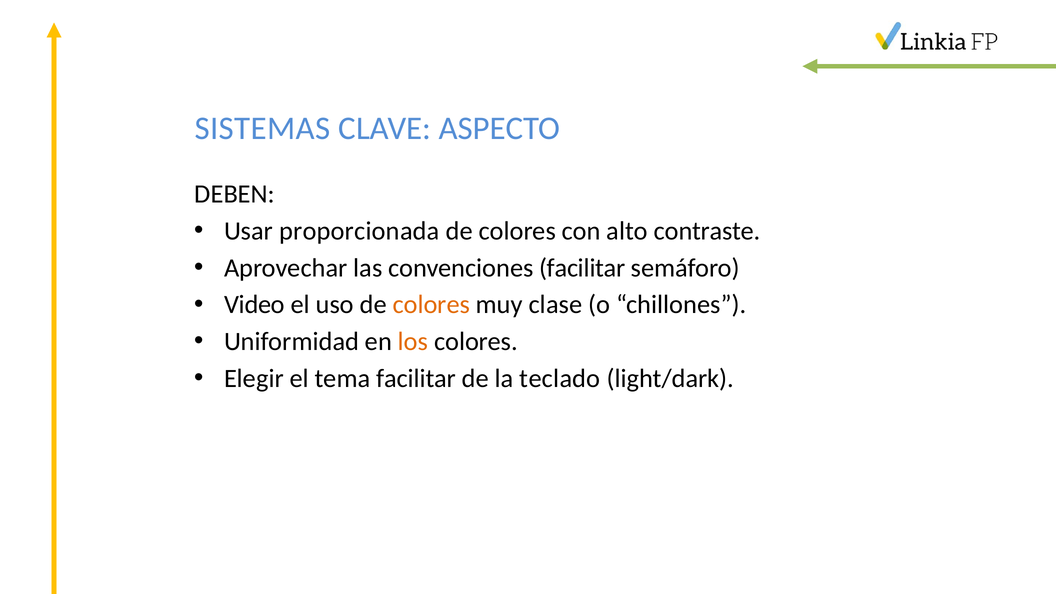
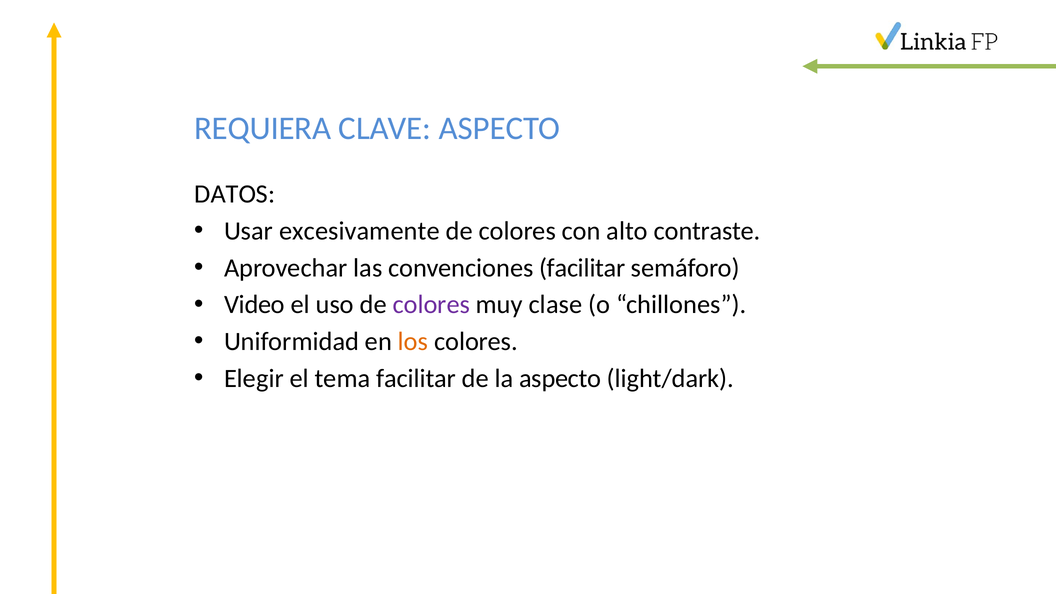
SISTEMAS: SISTEMAS -> REQUIERA (263, 128)
DEBEN: DEBEN -> DATOS (235, 194)
proporcionada: proporcionada -> excesivamente (359, 231)
colores colour: orange -> purple (431, 305)
la teclado: teclado -> aspecto (560, 379)
